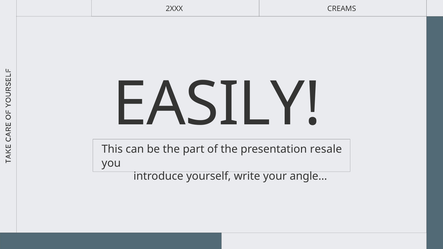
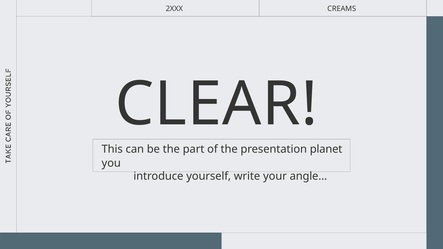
EASILY: EASILY -> CLEAR (216, 104)
resale: resale -> planet (326, 149)
